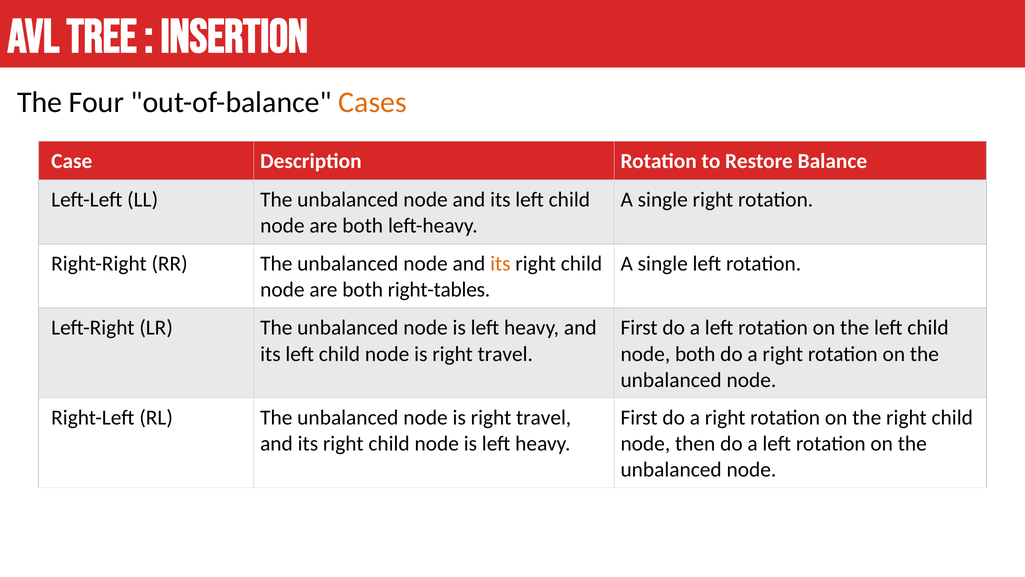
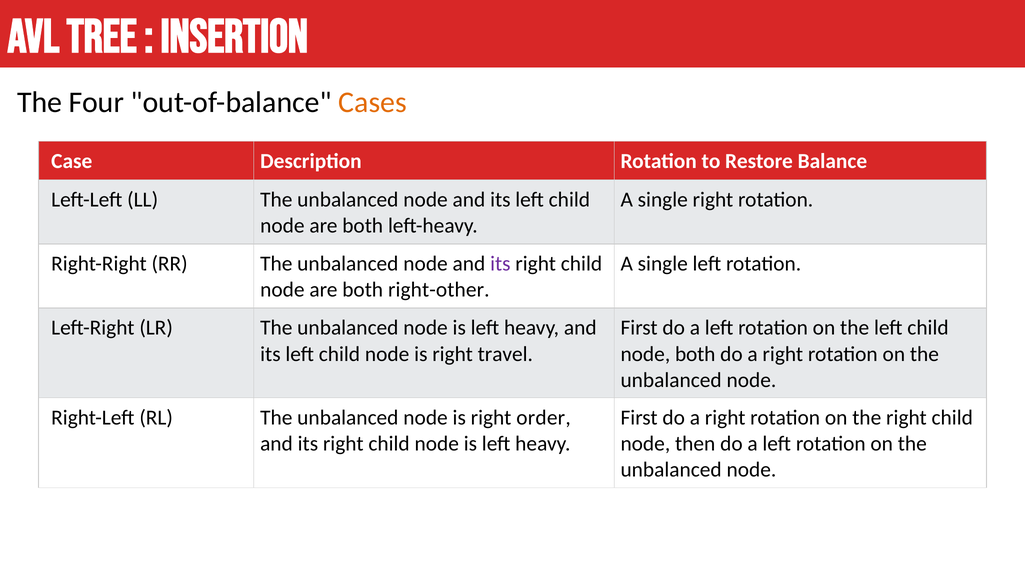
its colour: orange -> purple (500, 263)
right-tables: right-tables -> right-other (439, 290)
travel: travel -> order (544, 417)
